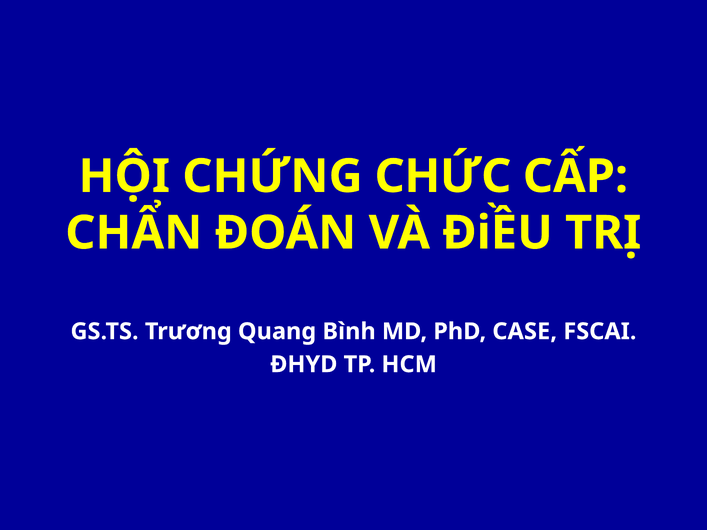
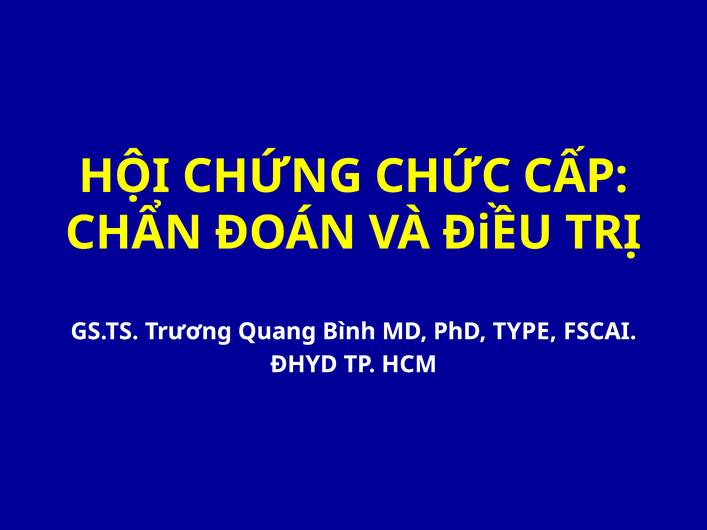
CASE: CASE -> TYPE (525, 332)
